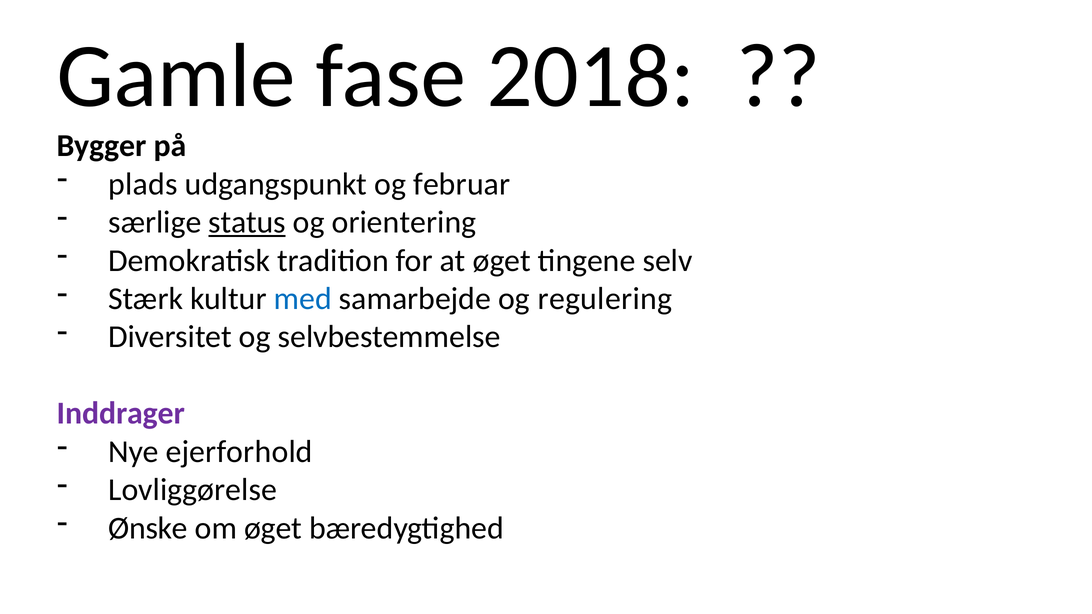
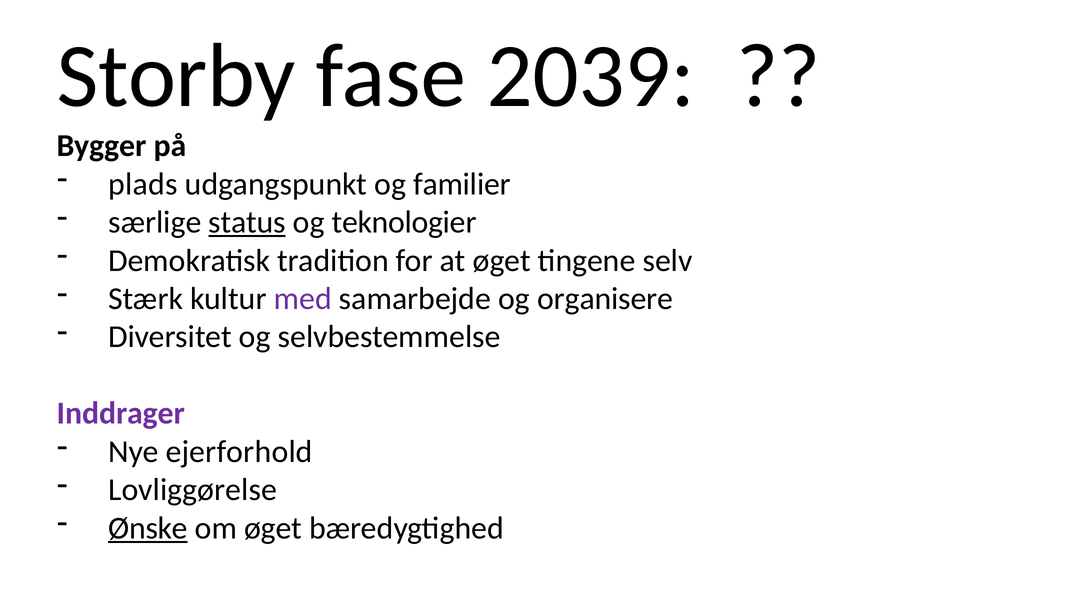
Gamle: Gamle -> Storby (176, 76)
2018: 2018 -> 2039 (591, 76)
februar: februar -> familier (462, 184)
orientering: orientering -> teknologier (404, 222)
med colour: blue -> purple (303, 299)
regulering: regulering -> organisere (605, 299)
Ønske underline: none -> present (148, 528)
